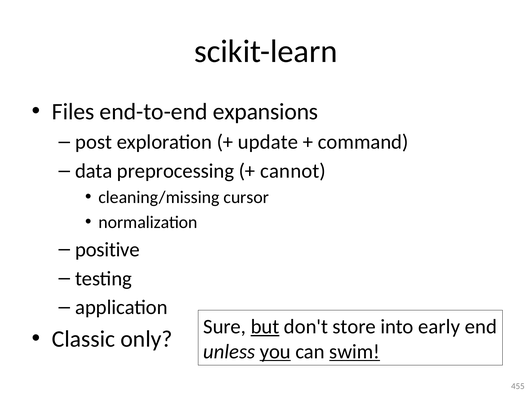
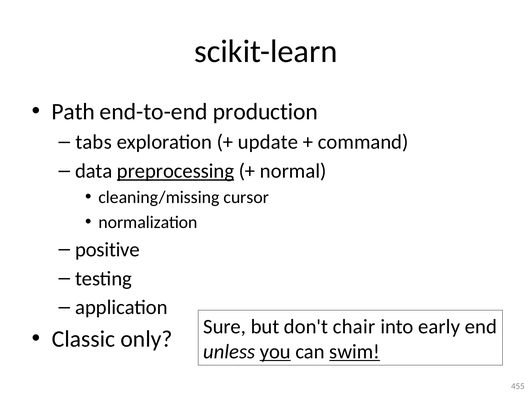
Files: Files -> Path (73, 112)
expansions: expansions -> production (265, 112)
post: post -> tabs (94, 142)
preprocessing underline: none -> present (175, 171)
cannot: cannot -> normal (293, 171)
but underline: present -> none (265, 327)
store: store -> chair (354, 327)
